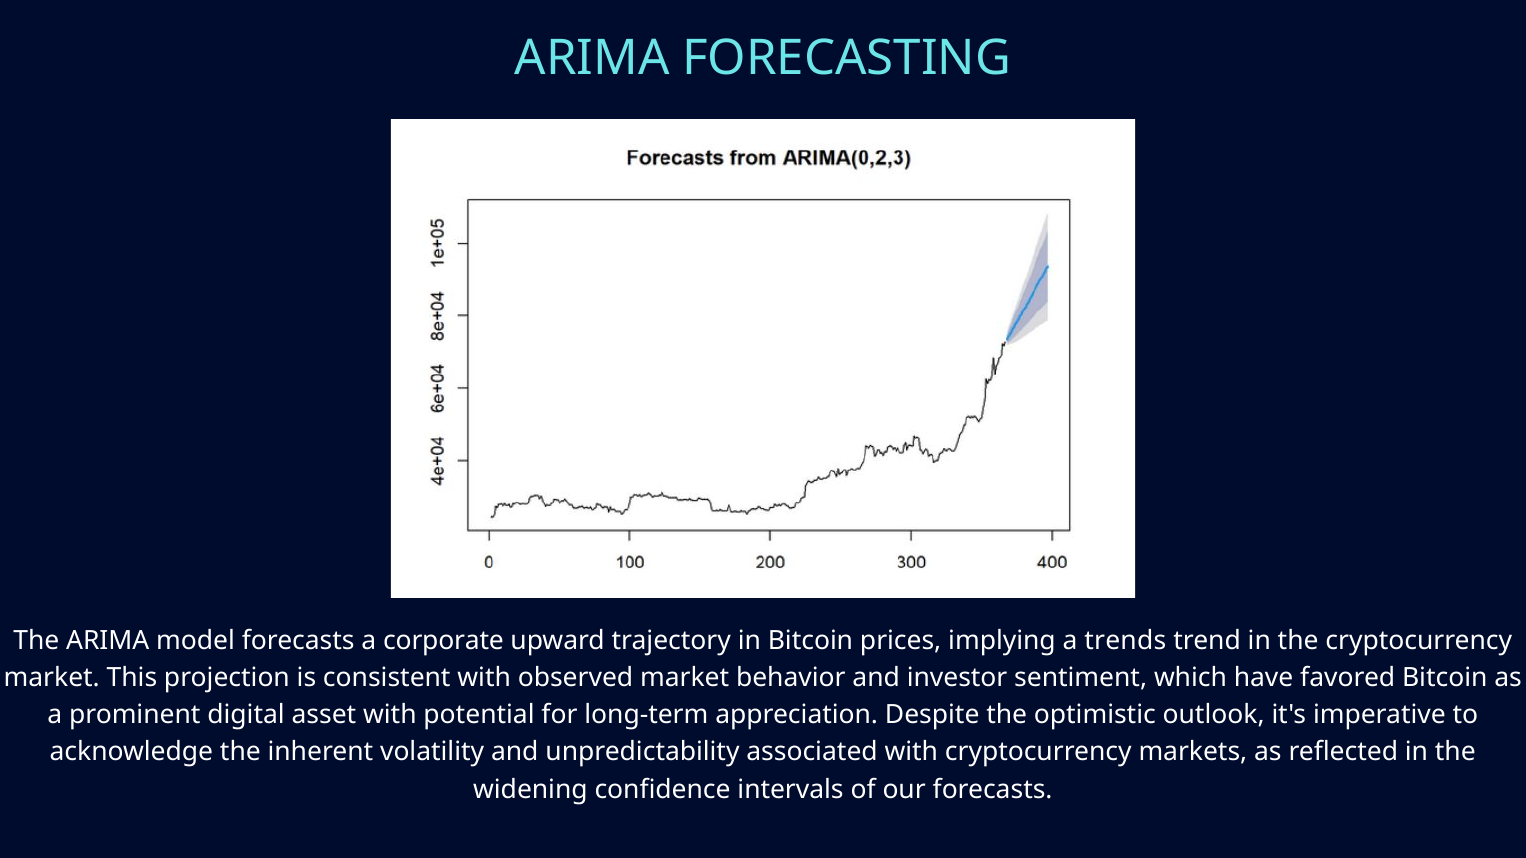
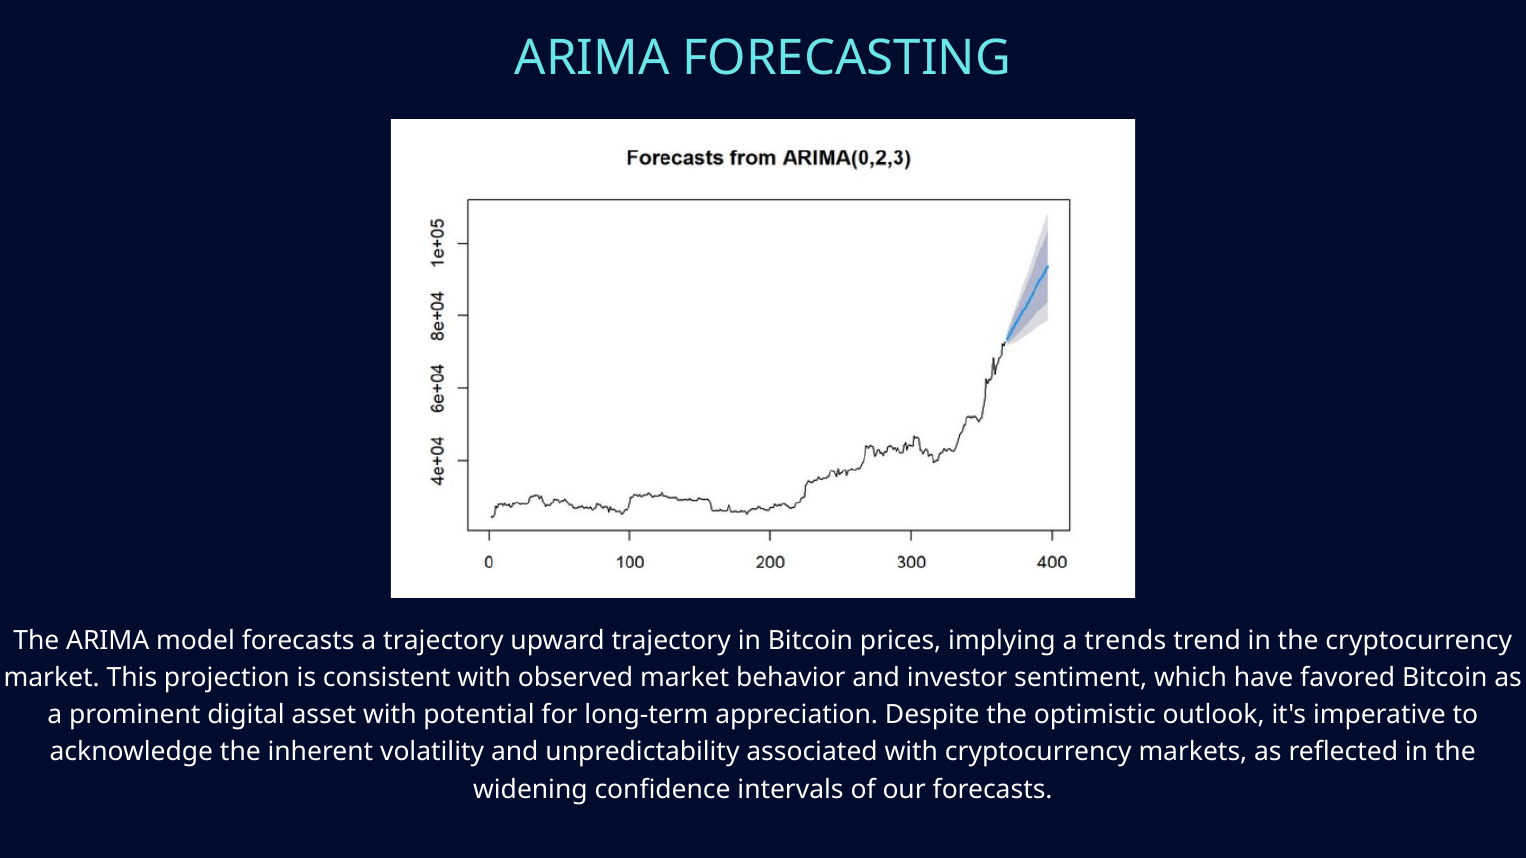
a corporate: corporate -> trajectory (443, 641)
